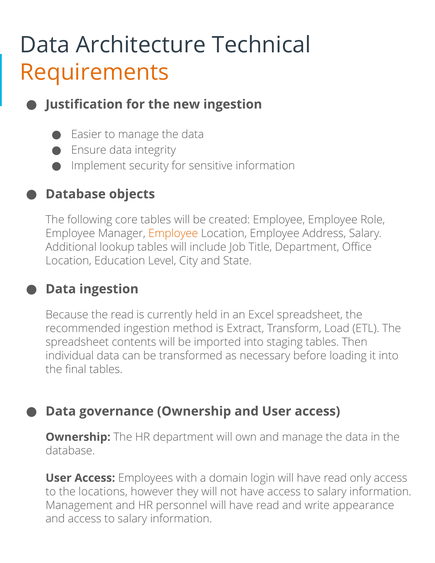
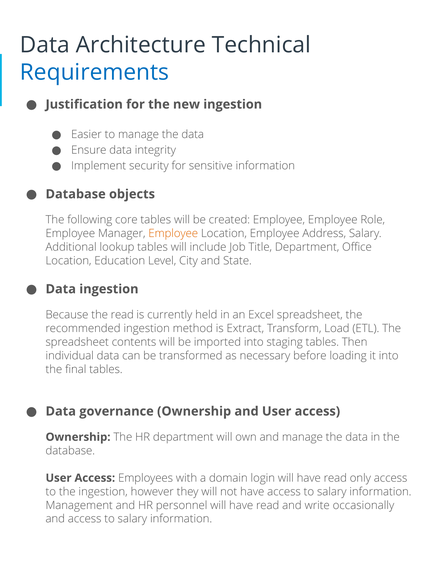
Requirements colour: orange -> blue (95, 72)
the locations: locations -> ingestion (103, 492)
appearance: appearance -> occasionally (363, 505)
